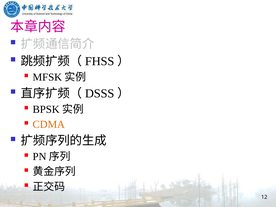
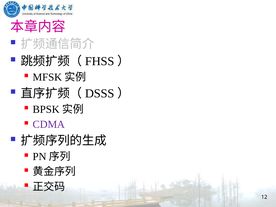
CDMA colour: orange -> purple (49, 124)
